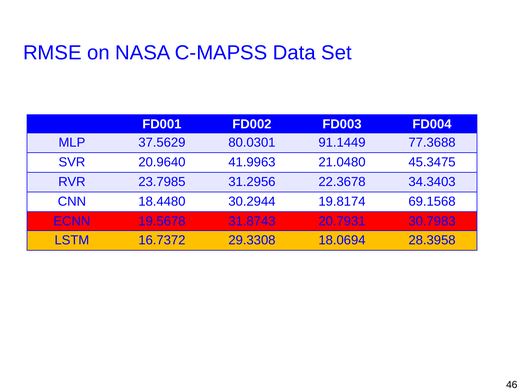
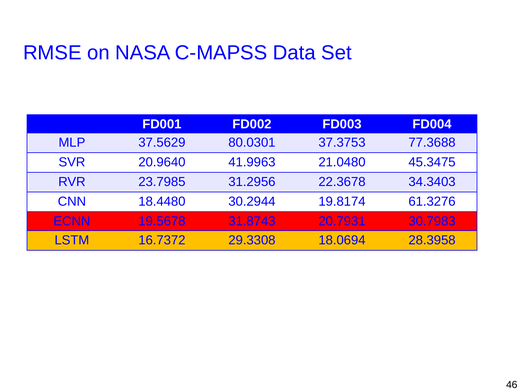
91.1449: 91.1449 -> 37.3753 (342, 142)
69.1568: 69.1568 -> 61.3276 (432, 201)
